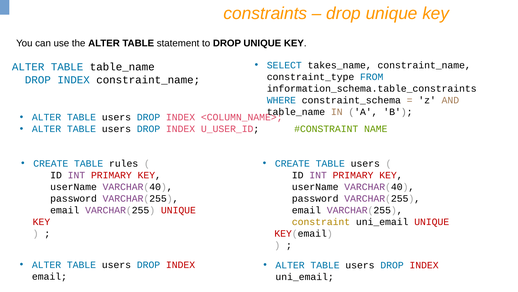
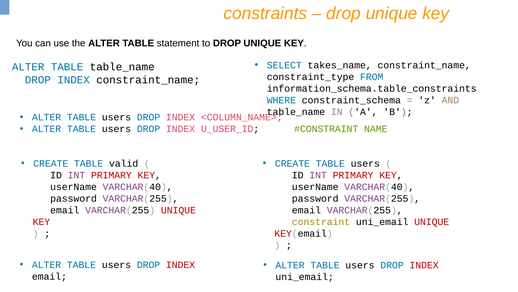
rules: rules -> valid (124, 163)
